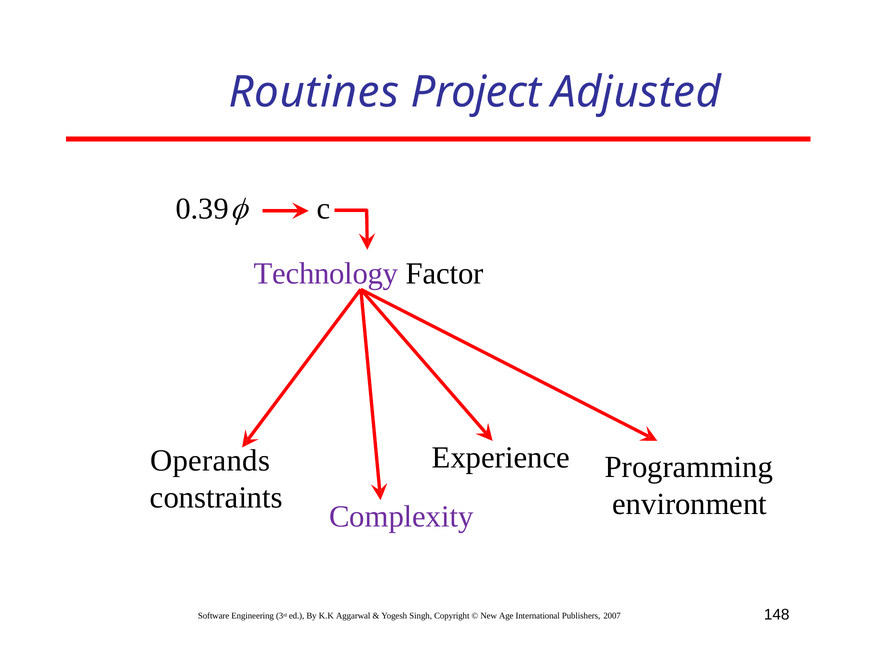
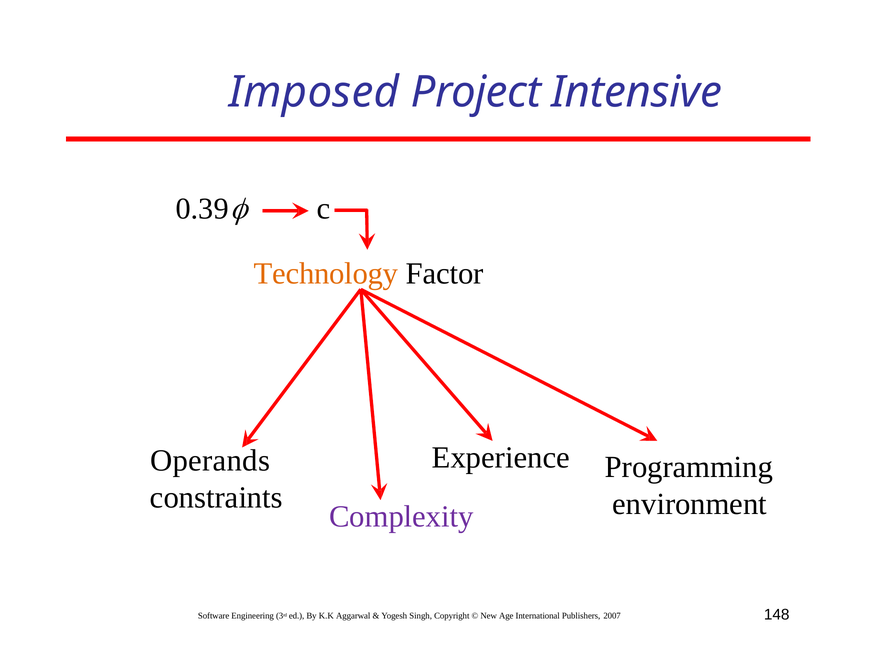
Routines: Routines -> Imposed (314, 92)
Adjusted: Adjusted -> Intensive (637, 92)
Technology colour: purple -> orange (326, 273)
